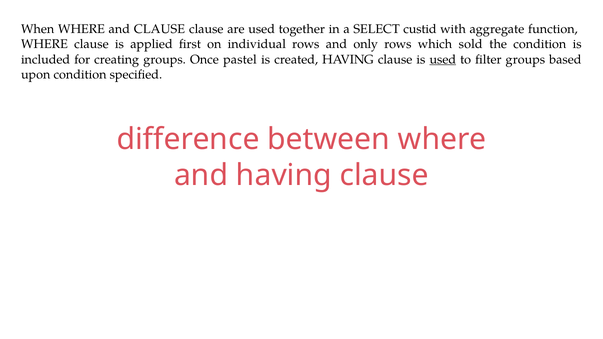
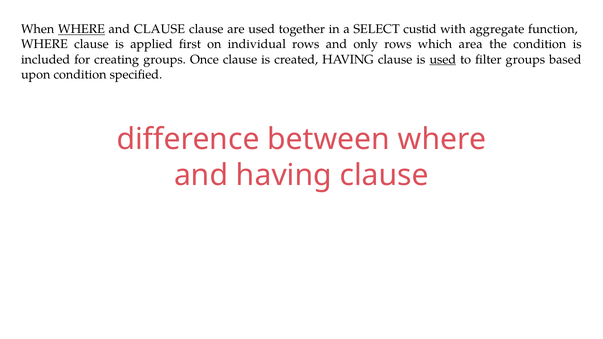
WHERE underline: none -> present (81, 29)
sold: sold -> area (471, 44)
Once pastel: pastel -> clause (240, 59)
